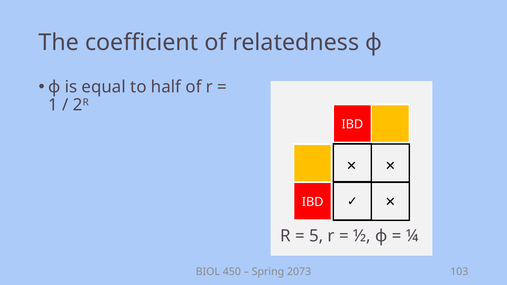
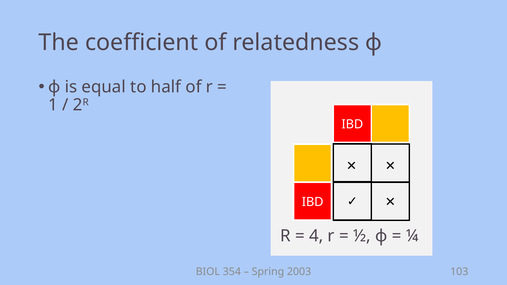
5: 5 -> 4 (316, 236)
450: 450 -> 354 (232, 272)
2073: 2073 -> 2003 (299, 272)
